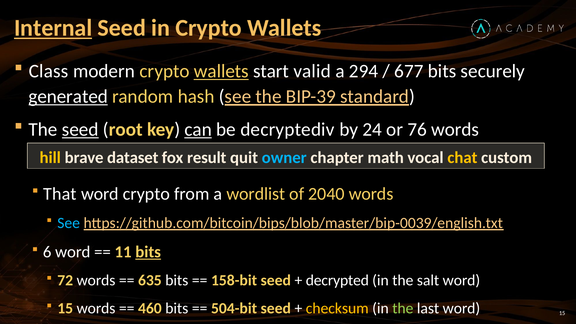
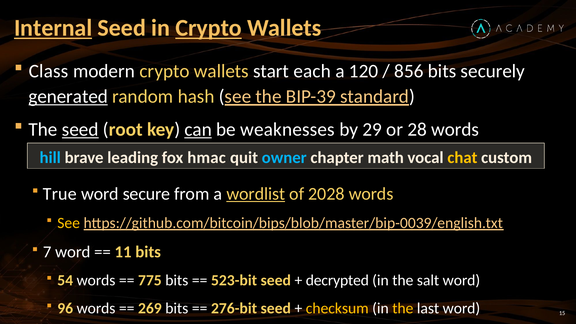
Crypto underline: none -> present (209, 28)
wallets underline: present -> none (221, 71)
valid: valid -> each (312, 71)
294: 294 -> 120 (364, 71)
677: 677 -> 856 (409, 71)
decryptediv: decryptediv -> weaknesses (287, 130)
24: 24 -> 29 (372, 130)
76: 76 -> 28 (417, 130)
hill colour: yellow -> light blue (50, 157)
dataset: dataset -> leading (133, 157)
result: result -> hmac (207, 157)
That: That -> True (60, 194)
word crypto: crypto -> secure (146, 194)
wordlist underline: none -> present (256, 194)
2040: 2040 -> 2028 (326, 194)
See colour: light blue -> yellow (69, 223)
6: 6 -> 7 (47, 252)
bits underline: present -> none (148, 252)
72: 72 -> 54 (65, 281)
635: 635 -> 775 (150, 281)
158-bit: 158-bit -> 523-bit (234, 281)
15: 15 -> 96 (65, 308)
460: 460 -> 269 (150, 308)
504-bit: 504-bit -> 276-bit (234, 308)
the colour: light green -> yellow (403, 308)
